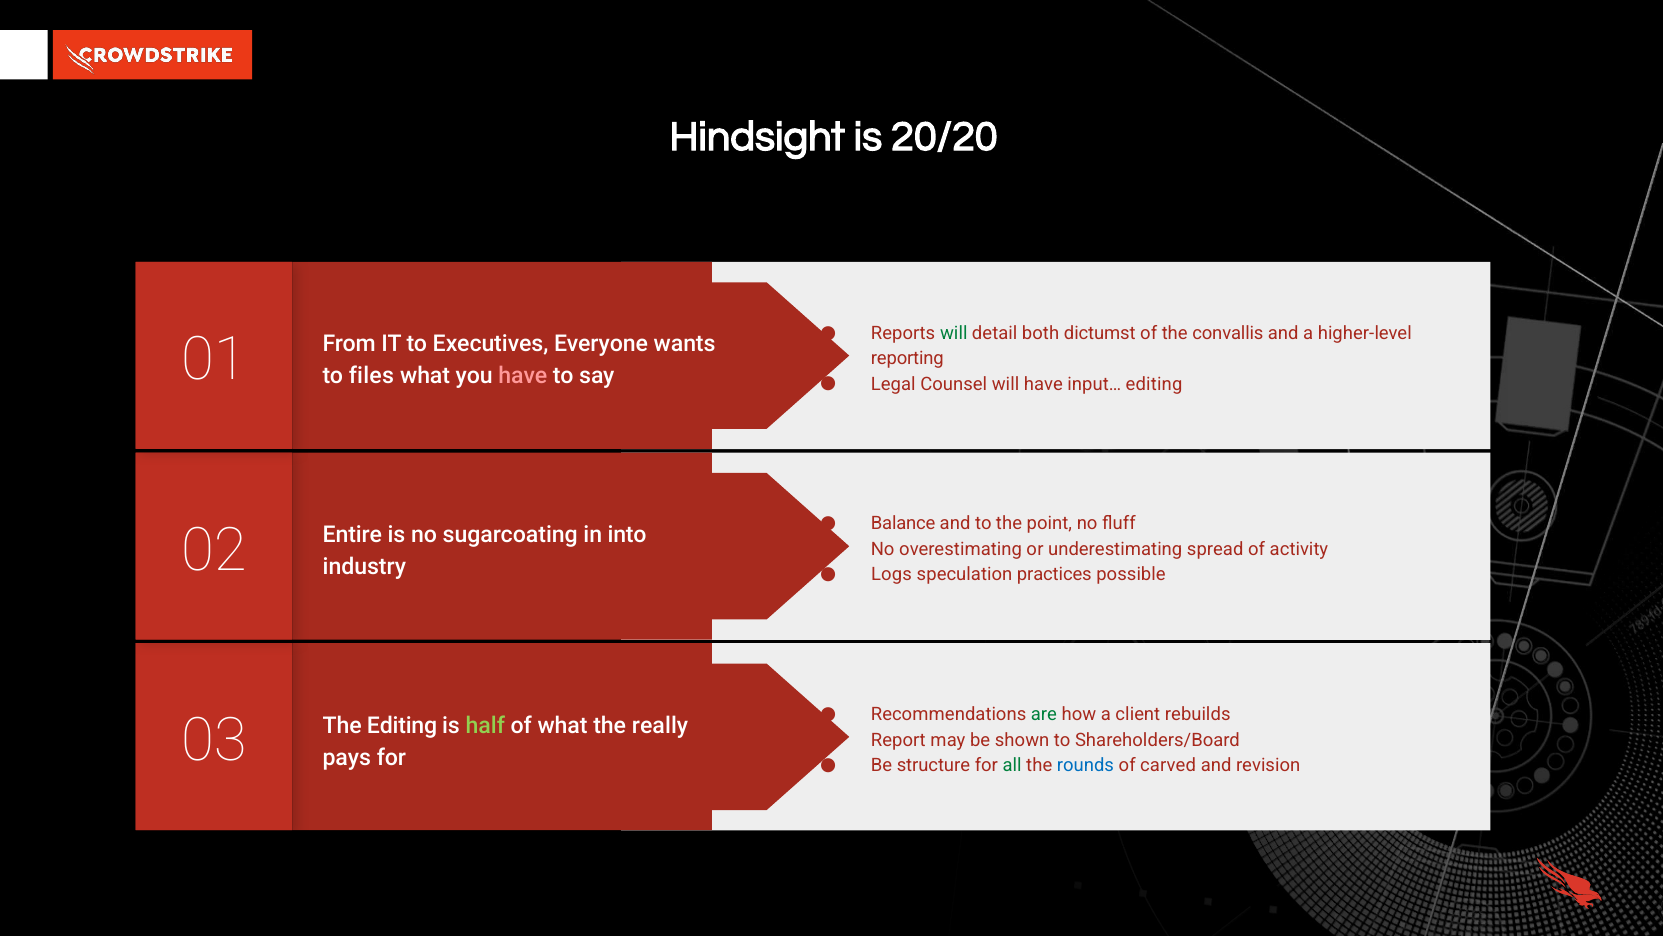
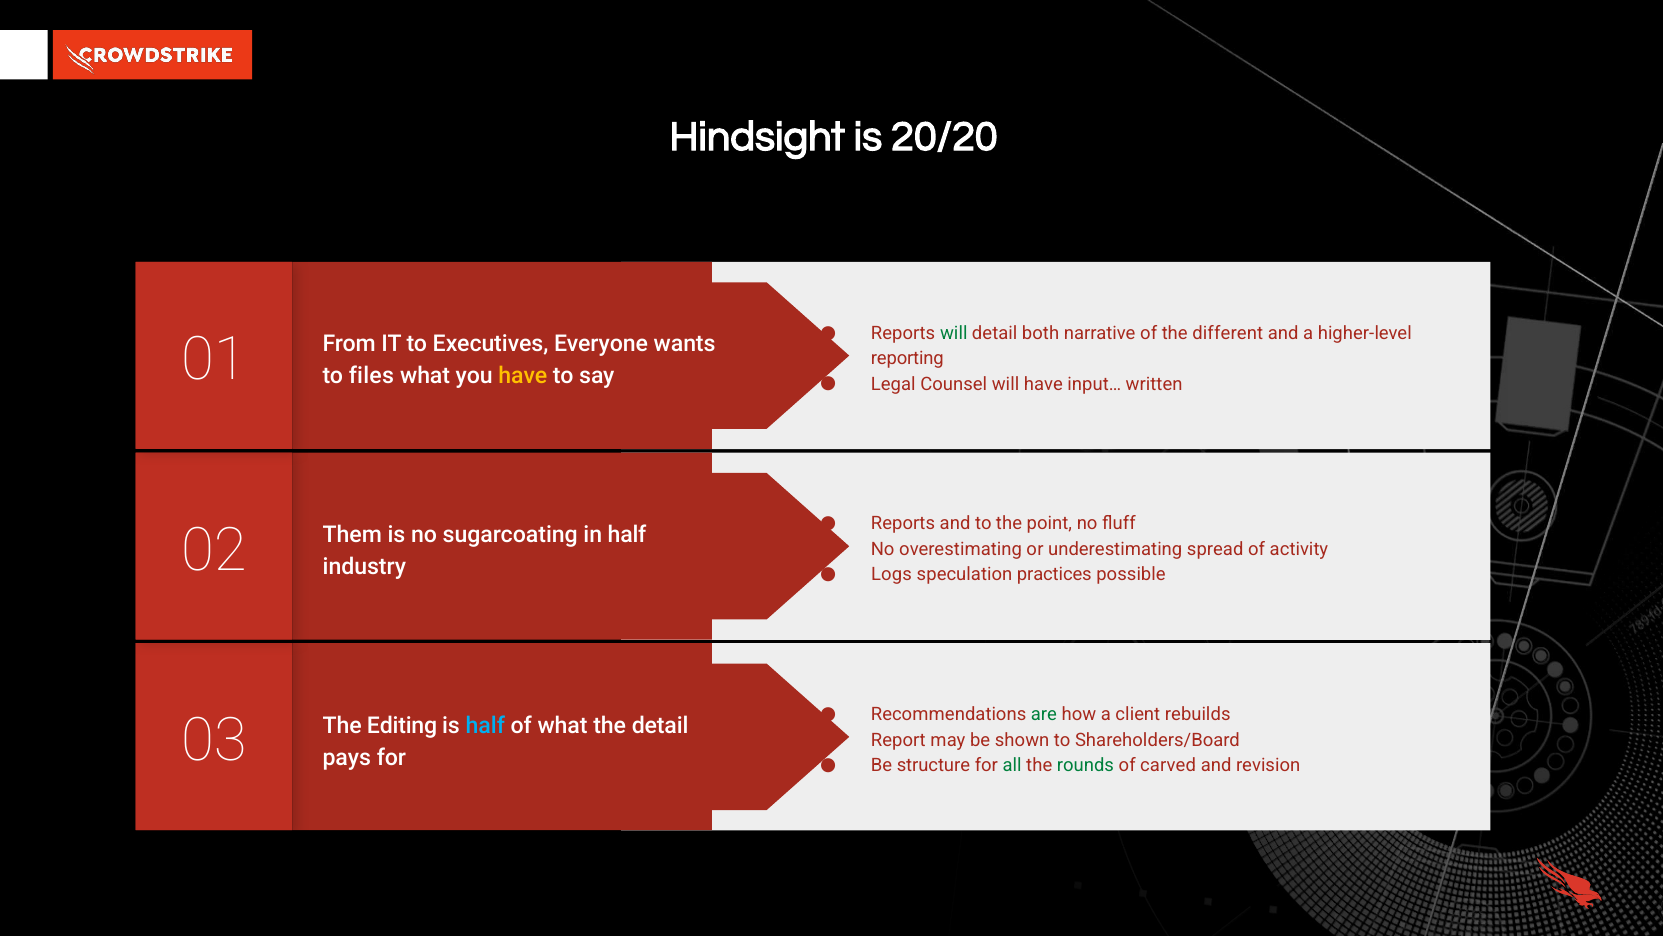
dictumst: dictumst -> narrative (1100, 333)
convallis: convallis -> different (1228, 333)
have colour: pink -> yellow (523, 376)
input… editing: editing -> written (1154, 384)
Balance: Balance -> Reports (903, 524)
Entire: Entire -> Them (352, 535)
in into: into -> half (627, 535)
half colour: light green -> light blue (485, 725)
the really: really -> detail (660, 725)
rounds colour: blue -> green (1085, 765)
